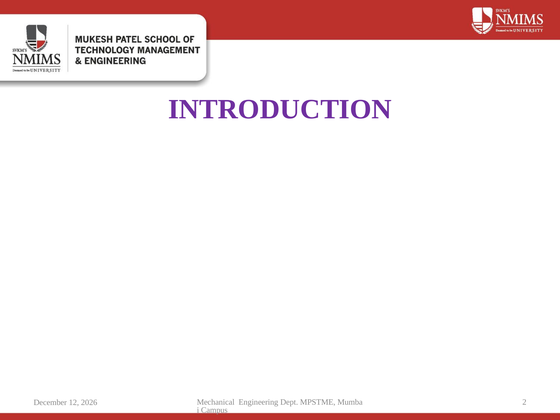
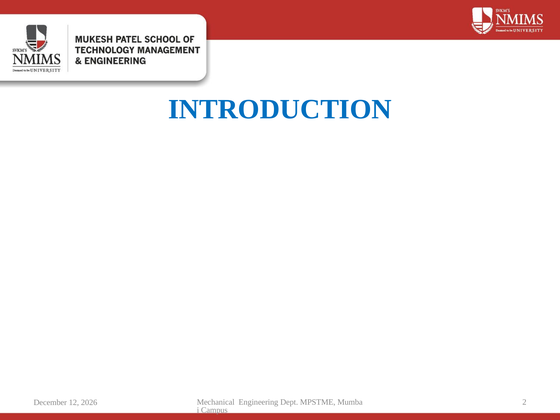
INTRODUCTION colour: purple -> blue (280, 109)
